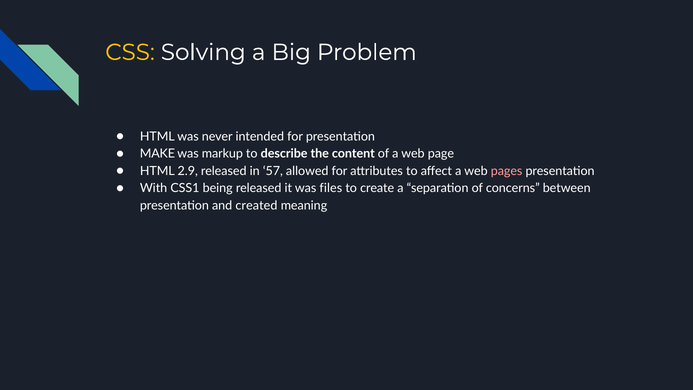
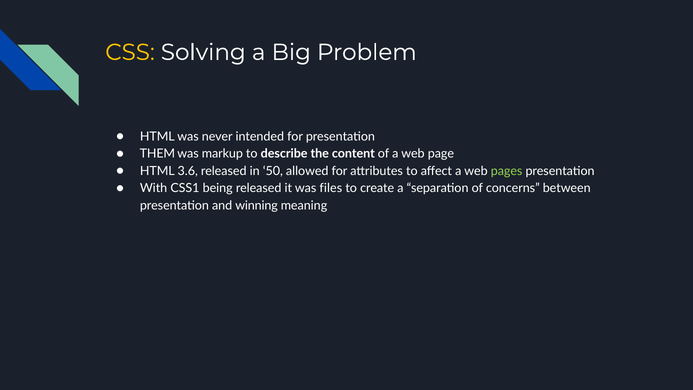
MAKE: MAKE -> THEM (157, 154)
2.9: 2.9 -> 3.6 (188, 171)
57: 57 -> 50 (273, 171)
pages colour: pink -> light green (507, 171)
created: created -> winning (257, 205)
